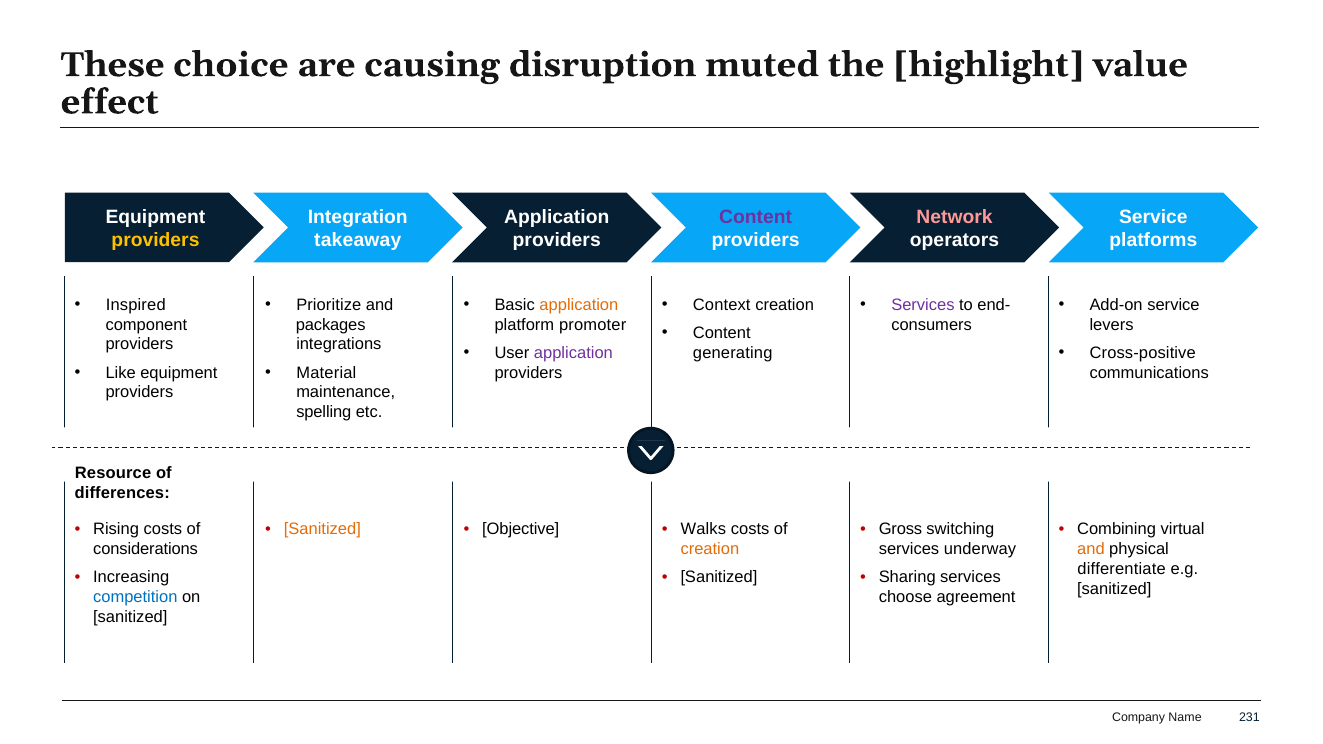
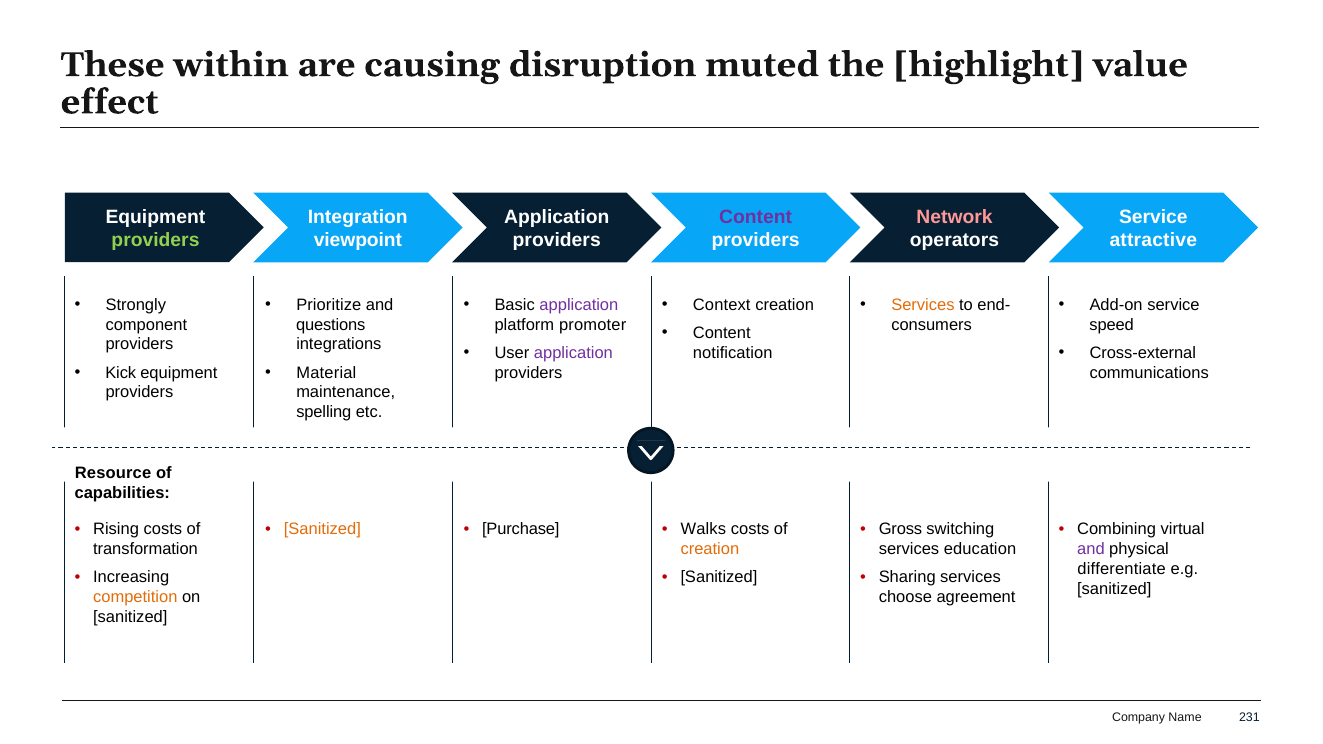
choice: choice -> within (231, 65)
providers colour: yellow -> light green (155, 240)
takeaway: takeaway -> viewpoint (358, 240)
platforms: platforms -> attractive (1153, 240)
Inspired: Inspired -> Strongly (136, 305)
application colour: orange -> purple (579, 305)
Services colour: purple -> orange (923, 305)
packages: packages -> questions (331, 325)
levers: levers -> speed (1112, 325)
Cross-positive: Cross-positive -> Cross-external (1143, 353)
generating: generating -> notification (733, 353)
Like: Like -> Kick (121, 373)
differences: differences -> capabilities (122, 493)
Objective: Objective -> Purchase (521, 530)
considerations: considerations -> transformation (146, 549)
underway: underway -> education (980, 549)
and colour: orange -> purple (1091, 549)
competition colour: blue -> orange (135, 597)
